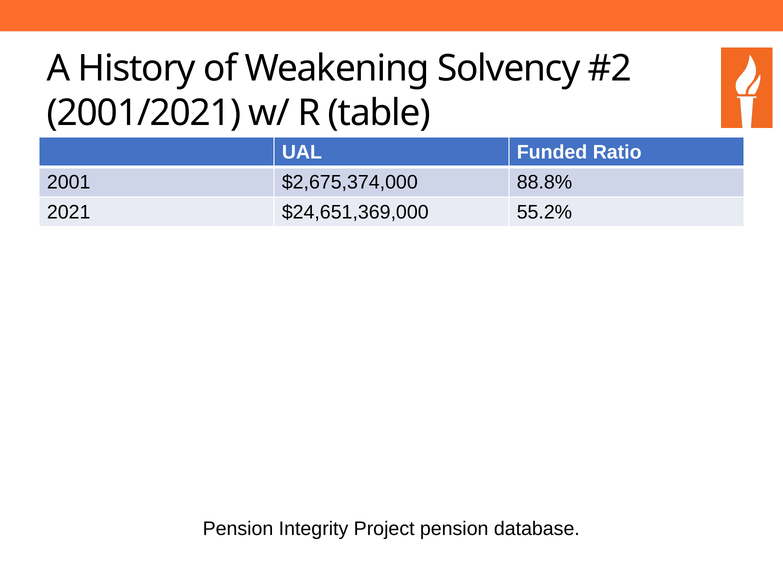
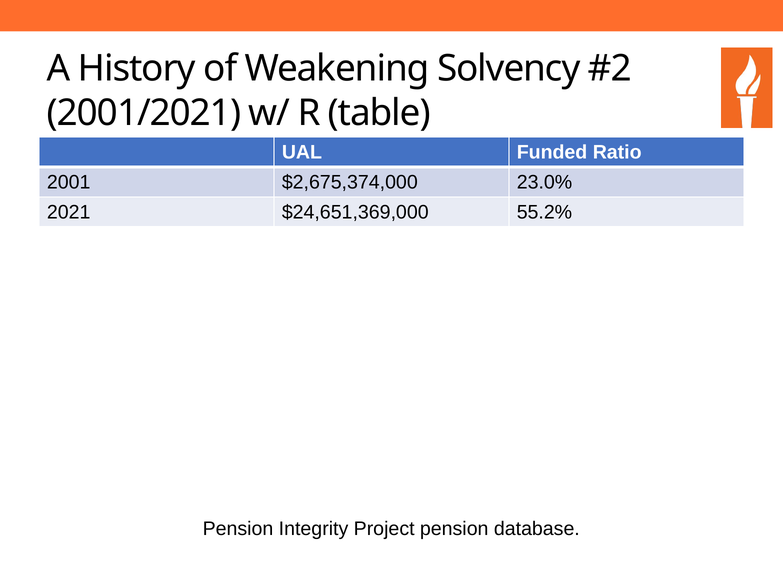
88.8%: 88.8% -> 23.0% (544, 182)
